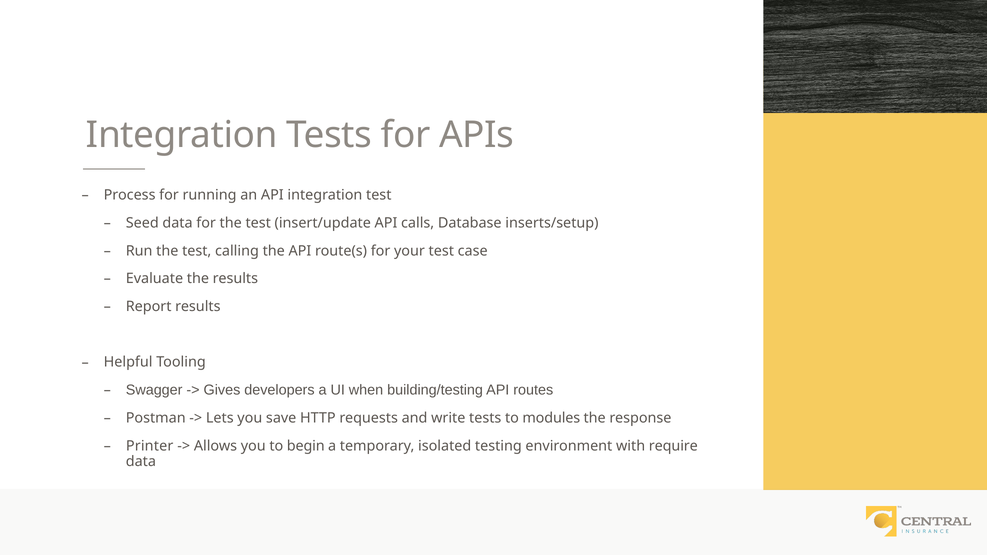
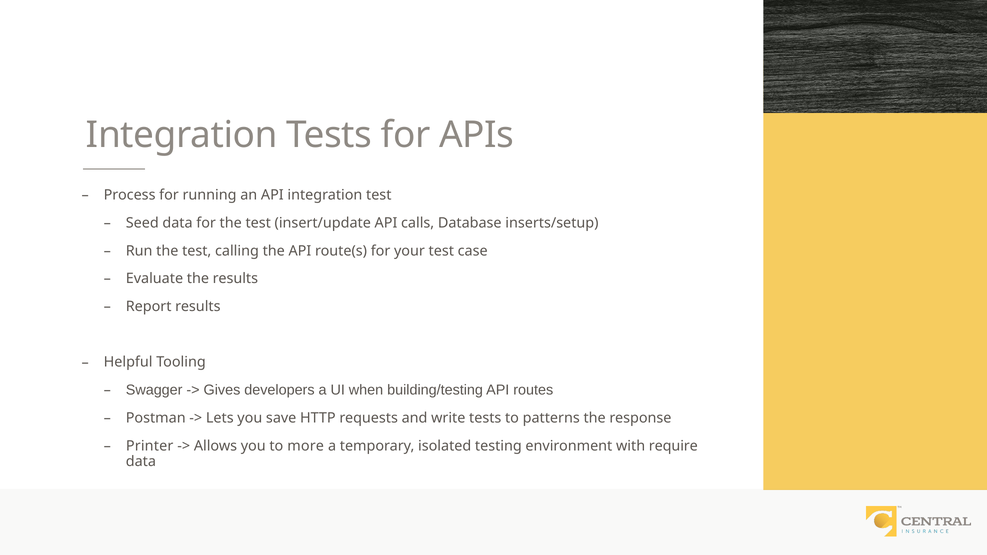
modules: modules -> patterns (551, 418)
begin: begin -> more (306, 446)
